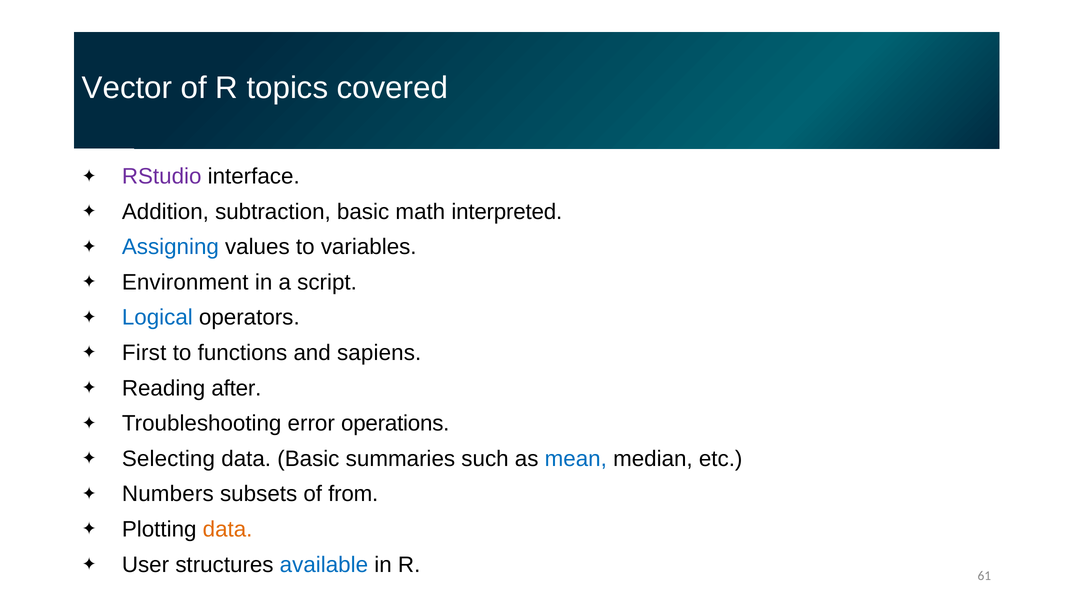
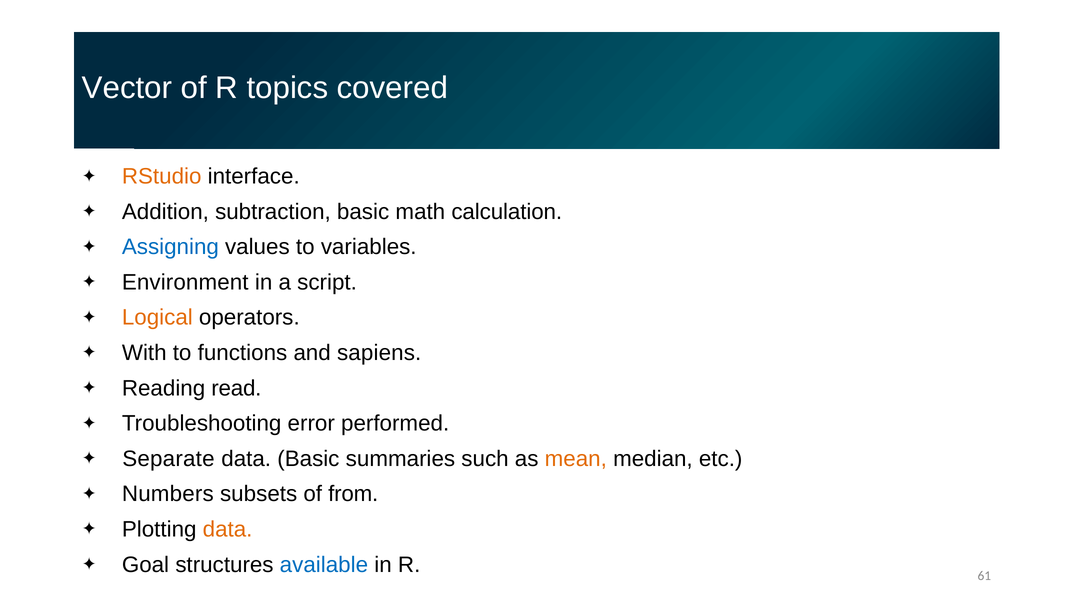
RStudio colour: purple -> orange (162, 177)
interpreted: interpreted -> calculation (507, 212)
Logical colour: blue -> orange (157, 318)
First: First -> With (144, 353)
after: after -> read (236, 389)
operations: operations -> performed (395, 424)
Selecting: Selecting -> Separate (168, 459)
mean colour: blue -> orange (576, 459)
User: User -> Goal (145, 565)
